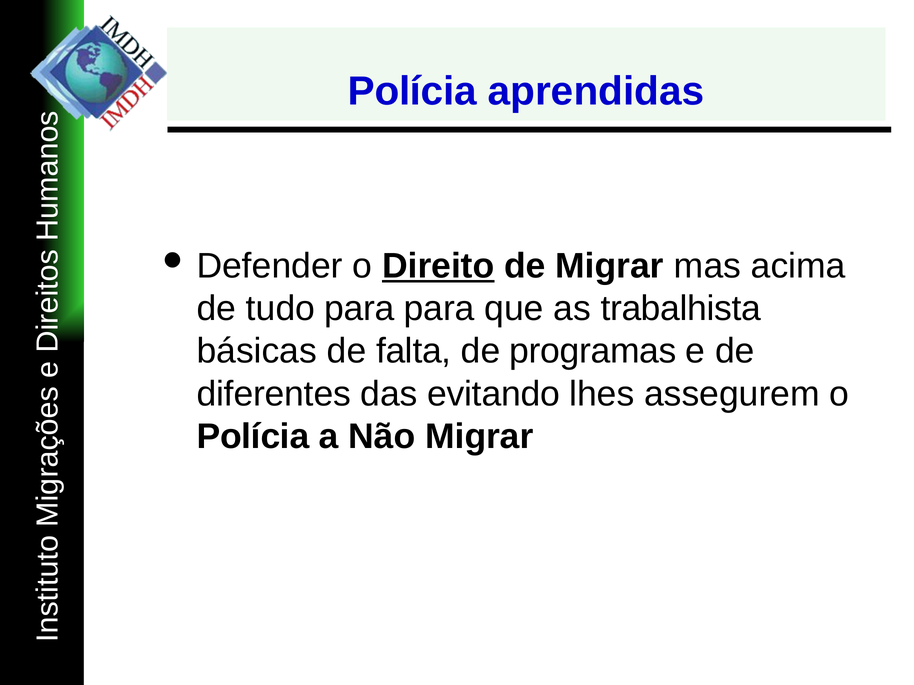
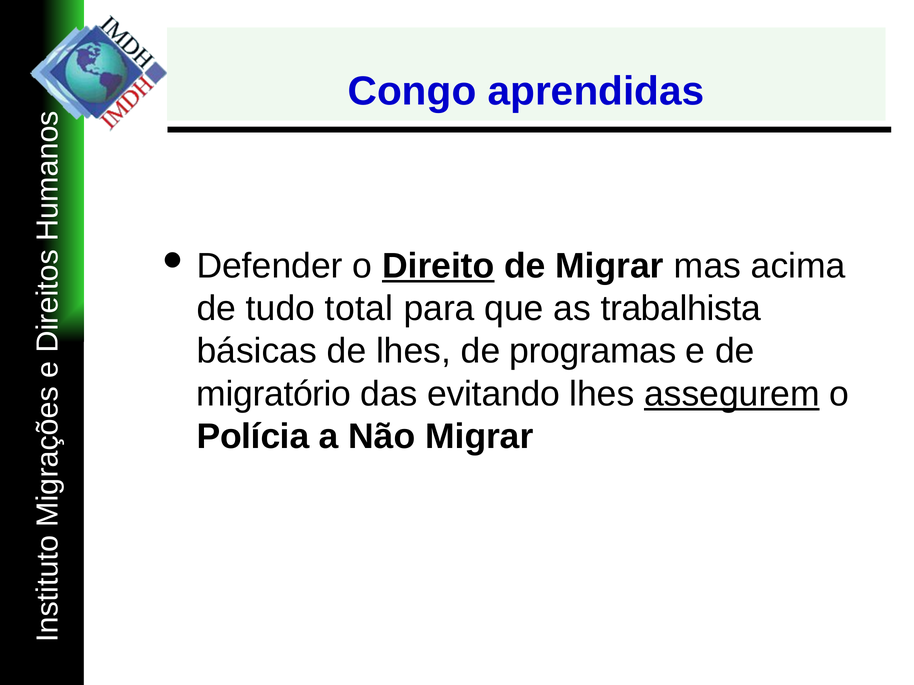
Polícia: Polícia -> Congo (412, 92)
tudo para: para -> total (359, 309)
de falta: falta -> lhes (414, 352)
diferentes: diferentes -> migratório (274, 394)
assegurem underline: none -> present (732, 394)
